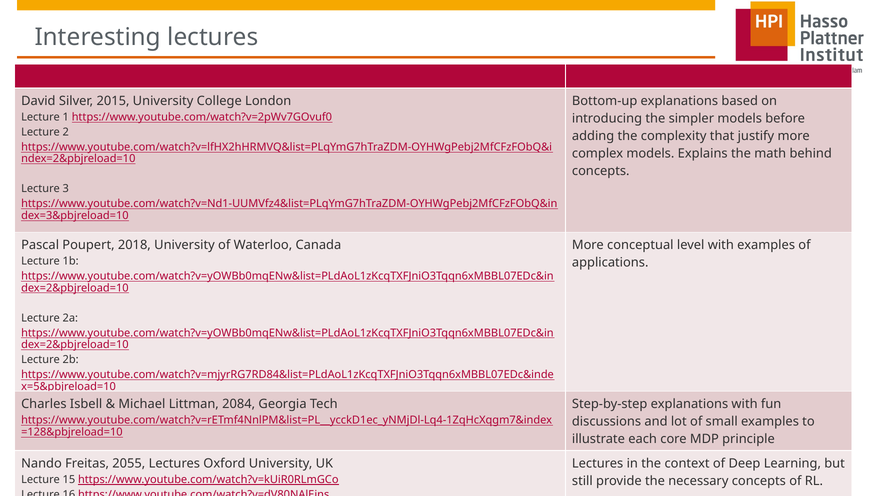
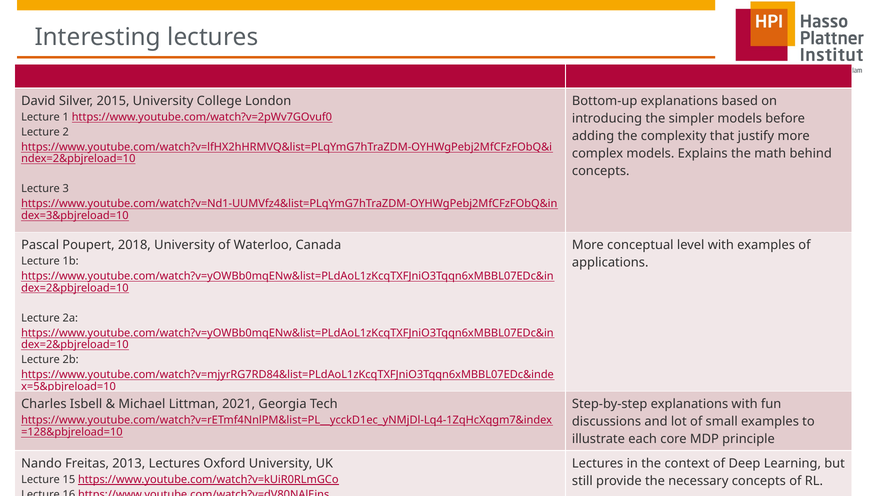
2084: 2084 -> 2021 (239, 404)
2055: 2055 -> 2013 (129, 463)
